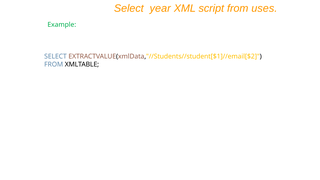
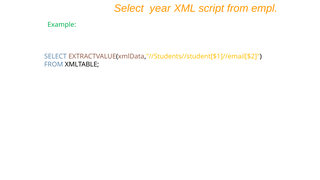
uses: uses -> empl (264, 8)
